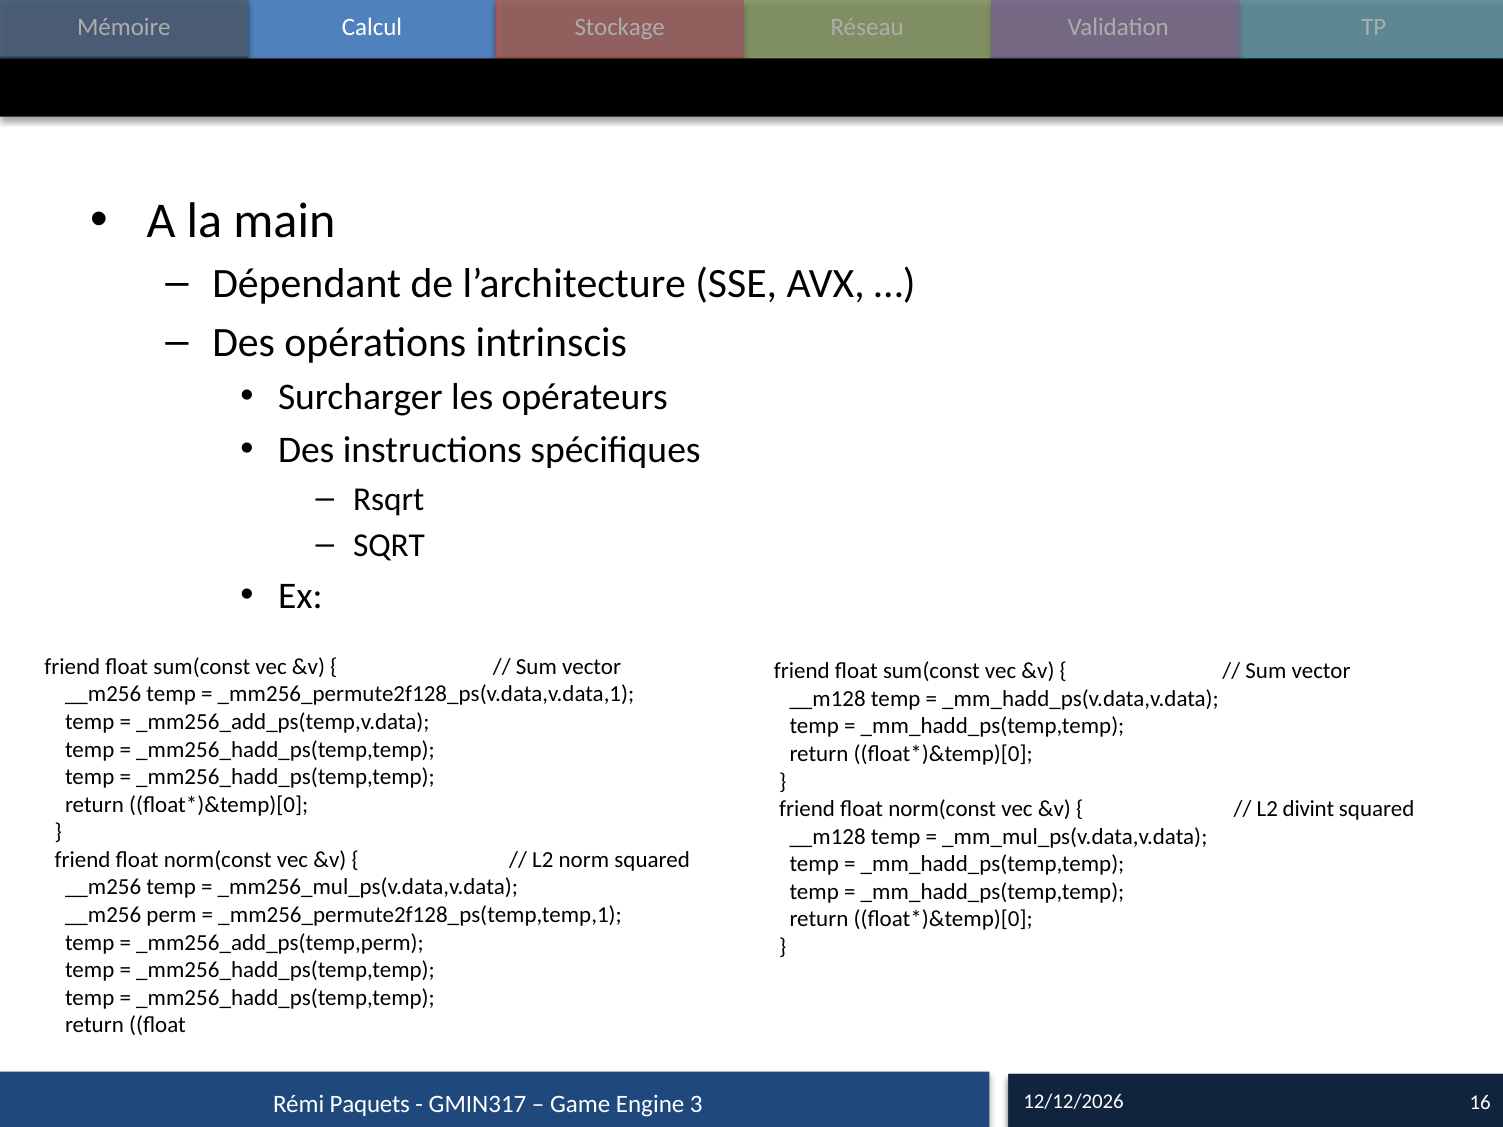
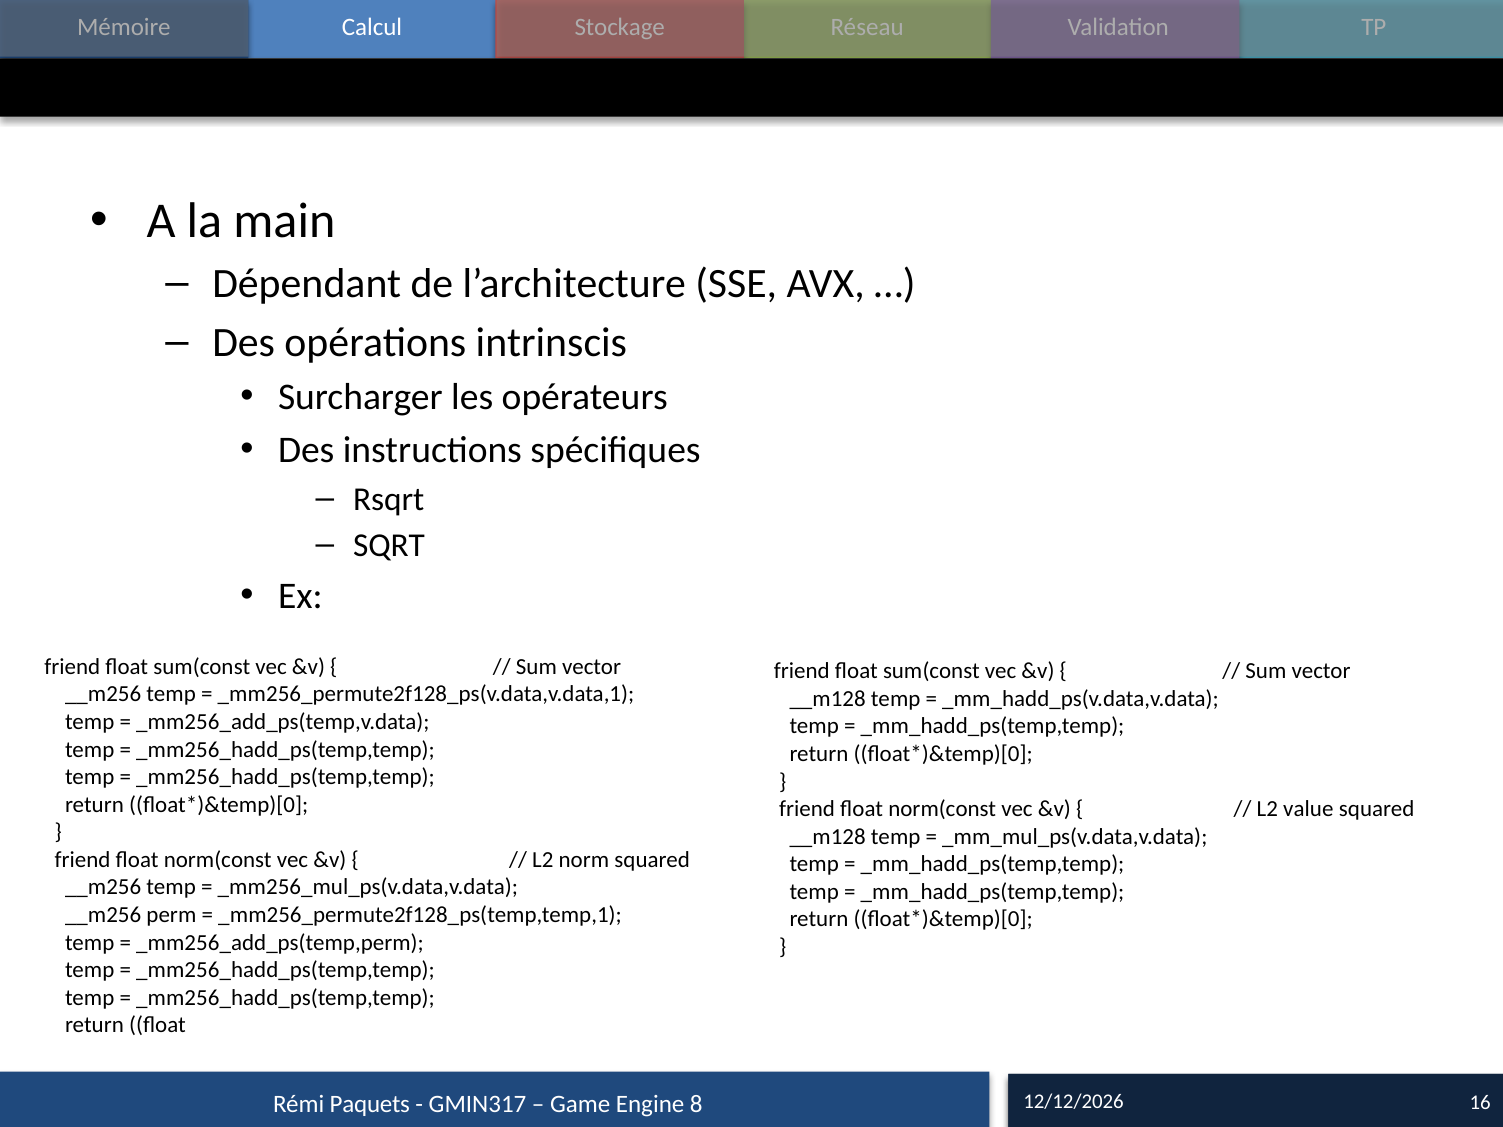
divint: divint -> value (1308, 809)
3: 3 -> 8 (696, 1104)
